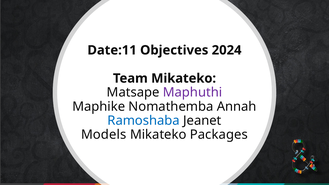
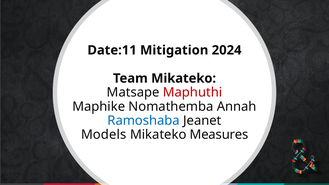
Objectives: Objectives -> Mitigation (174, 50)
Maphuthi colour: purple -> red (193, 92)
Packages: Packages -> Measures (219, 135)
